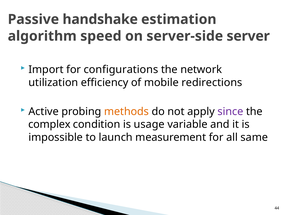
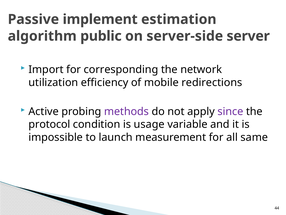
handshake: handshake -> implement (100, 19)
speed: speed -> public (101, 36)
configurations: configurations -> corresponding (121, 69)
methods colour: orange -> purple (127, 111)
complex: complex -> protocol (49, 124)
